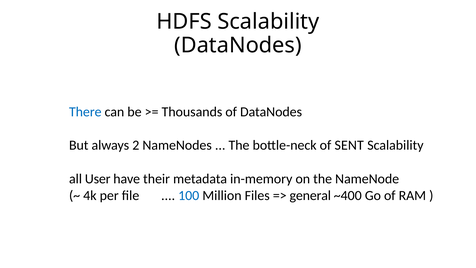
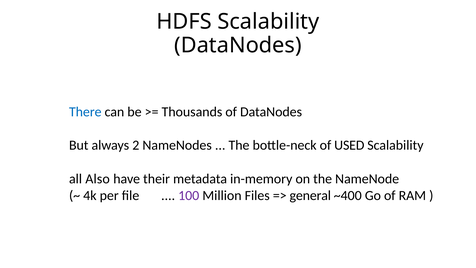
SENT: SENT -> USED (349, 145)
User: User -> Also (98, 179)
100 colour: blue -> purple (189, 195)
